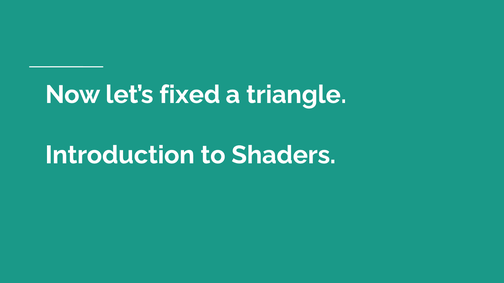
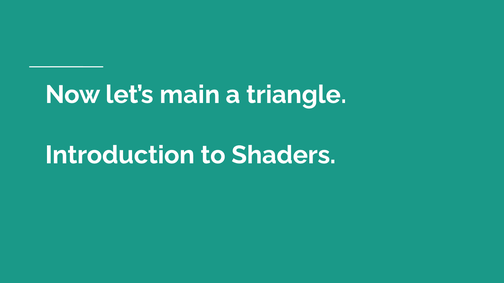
fixed: fixed -> main (190, 95)
